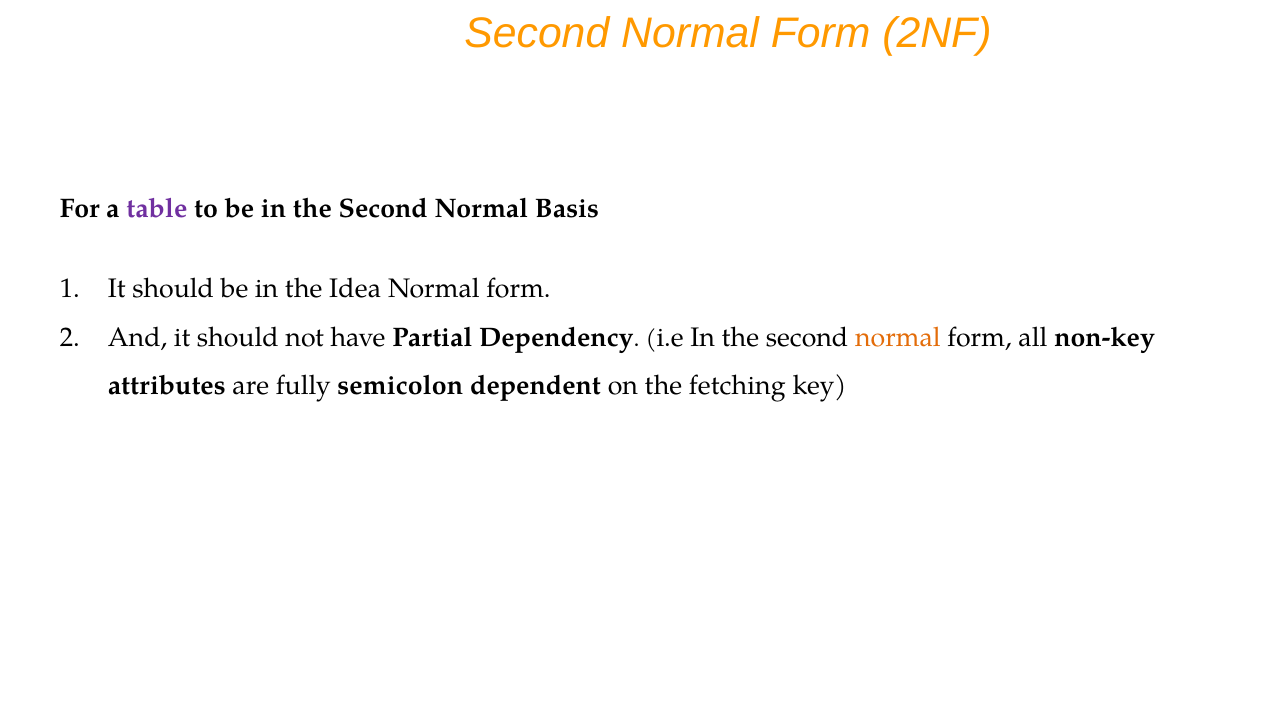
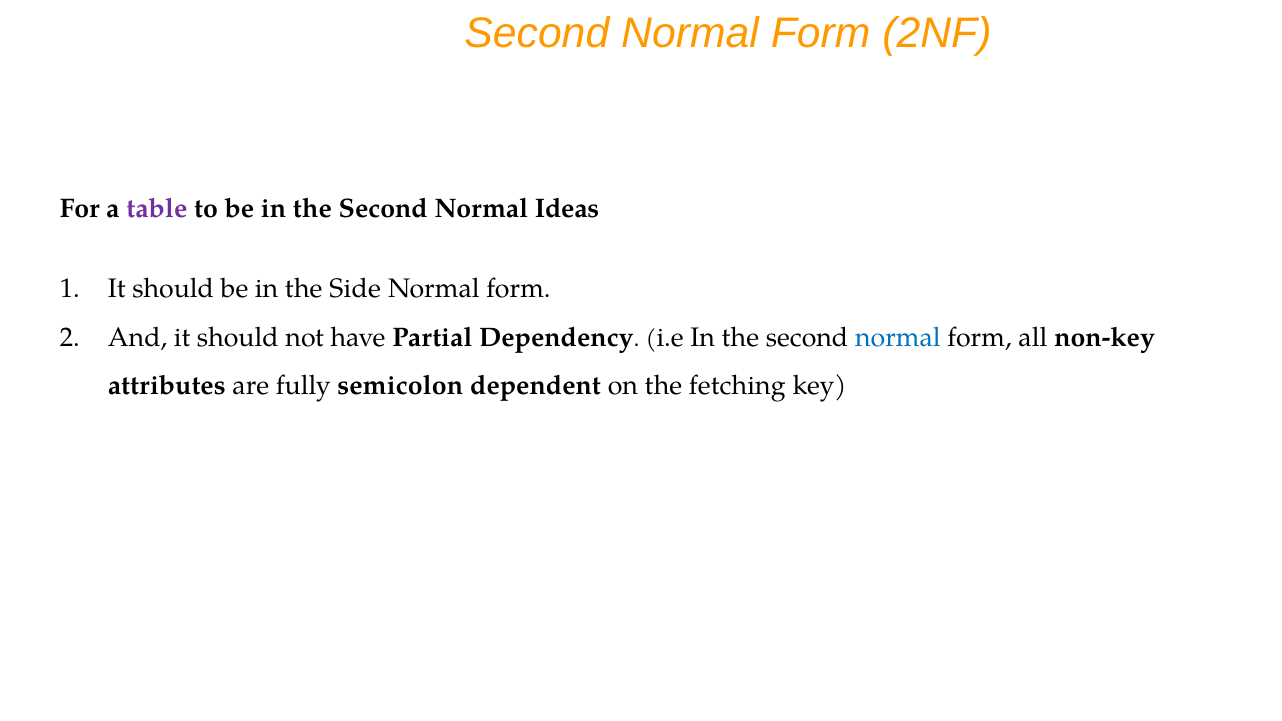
Basis: Basis -> Ideas (567, 209)
Idea: Idea -> Side (355, 289)
normal colour: orange -> blue (898, 337)
